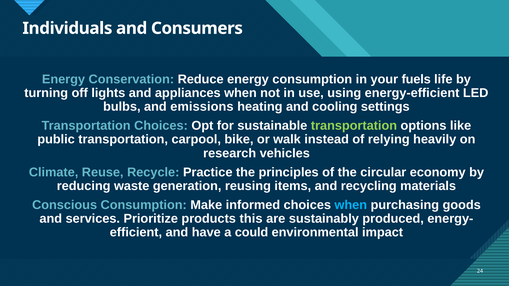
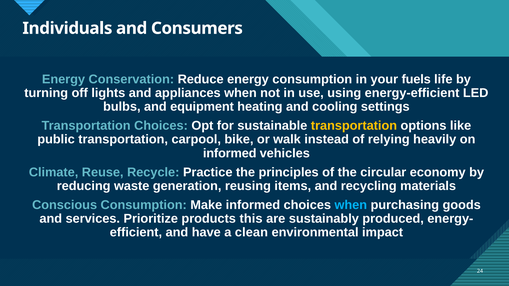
emissions: emissions -> equipment (202, 107)
transportation colour: light green -> yellow (354, 126)
research: research -> informed (230, 153)
could: could -> clean (251, 233)
